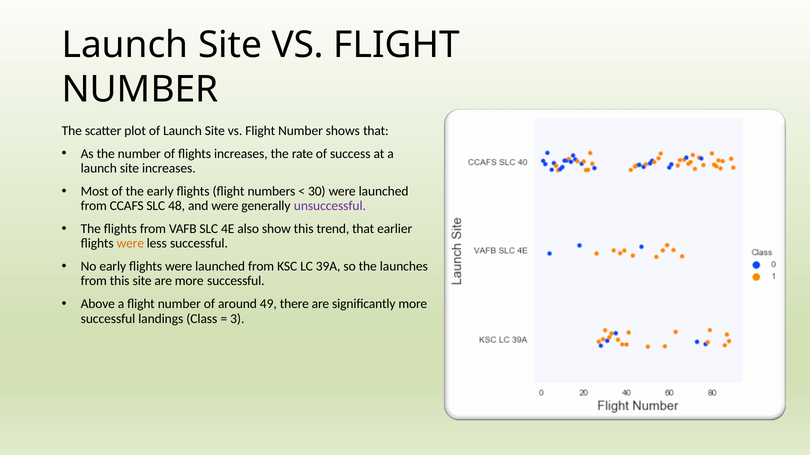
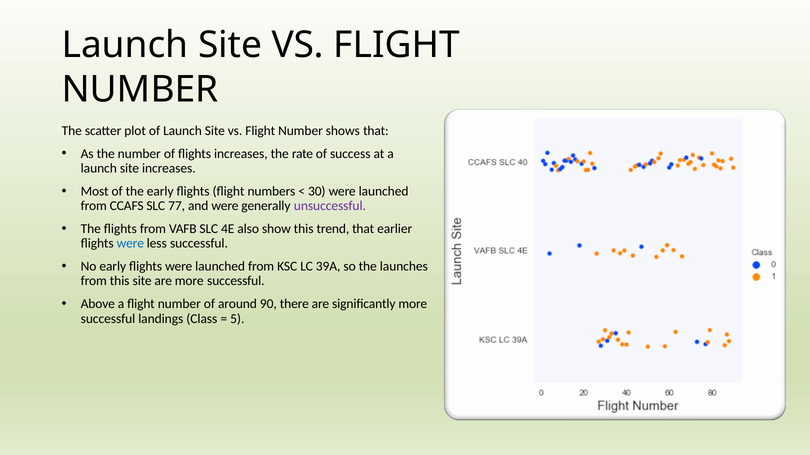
48: 48 -> 77 (177, 206)
were colour: orange -> blue (130, 244)
49: 49 -> 90 (268, 304)
3: 3 -> 5 (237, 319)
